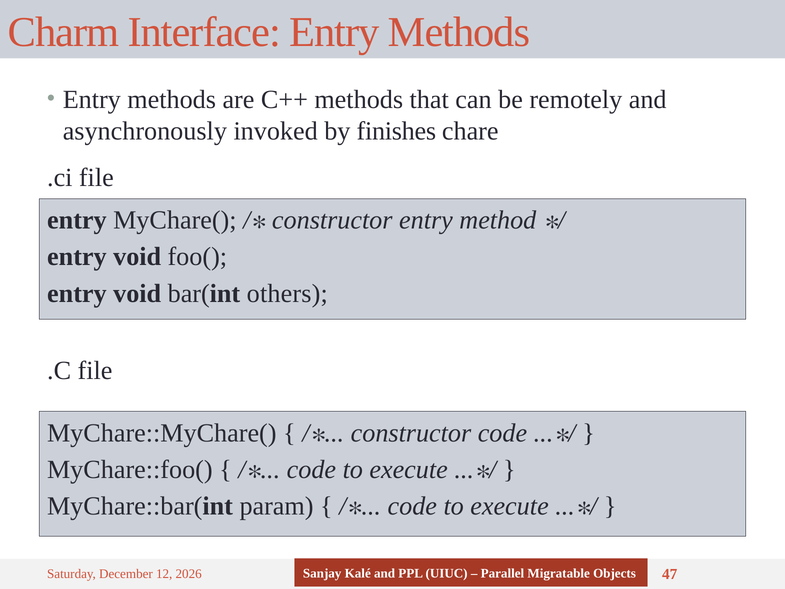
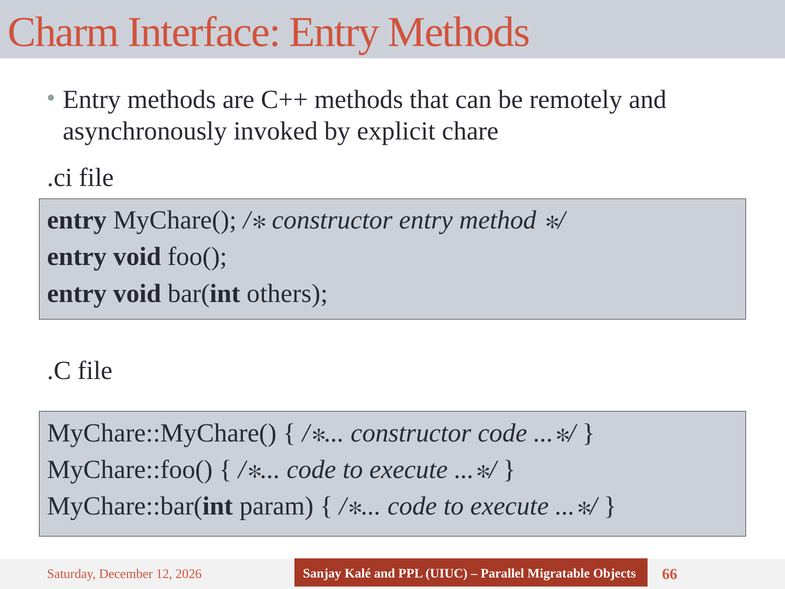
finishes: finishes -> explicit (396, 131)
47: 47 -> 66 (670, 574)
